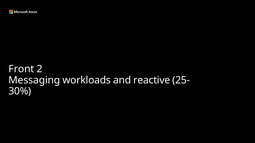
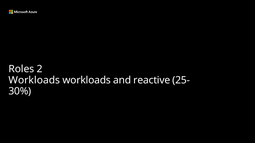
Front: Front -> Roles (21, 69)
Messaging: Messaging -> Workloads (34, 80)
